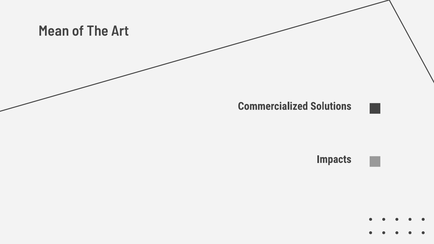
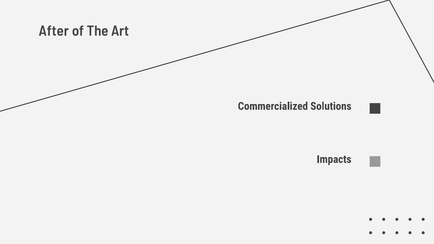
Mean: Mean -> After (54, 31)
